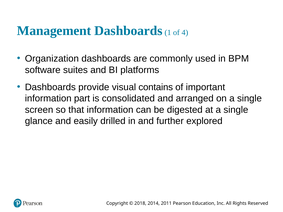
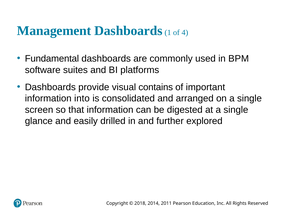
Organization: Organization -> Fundamental (52, 59)
part: part -> into (82, 99)
